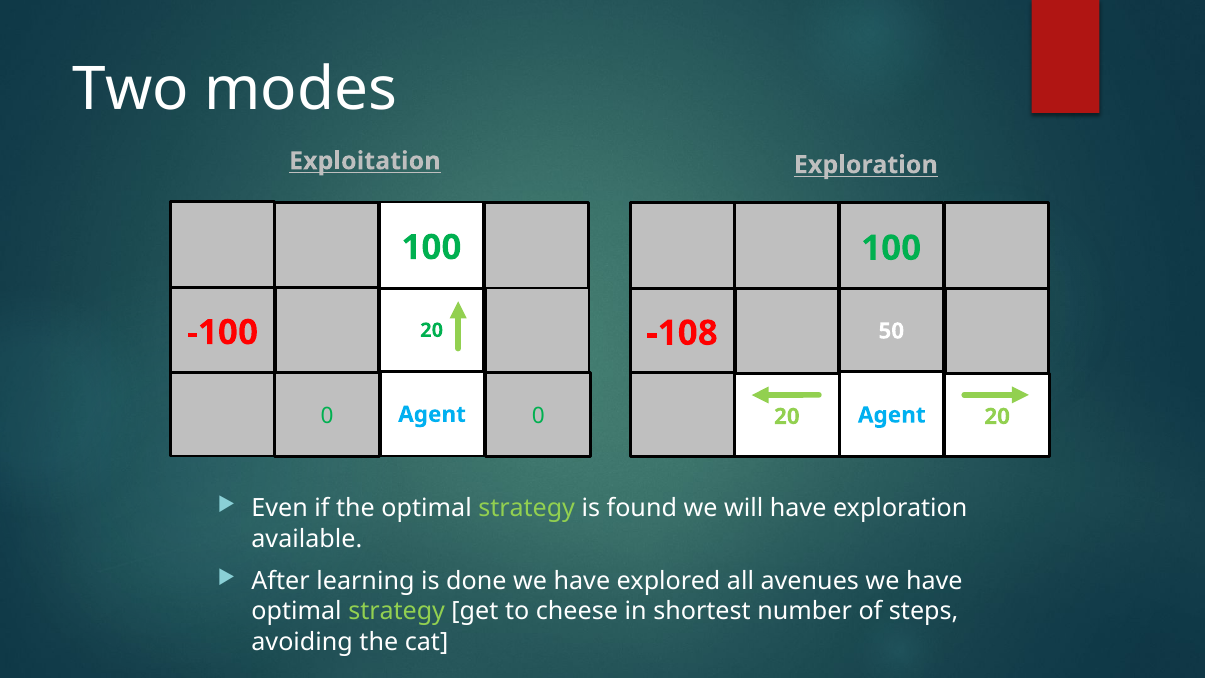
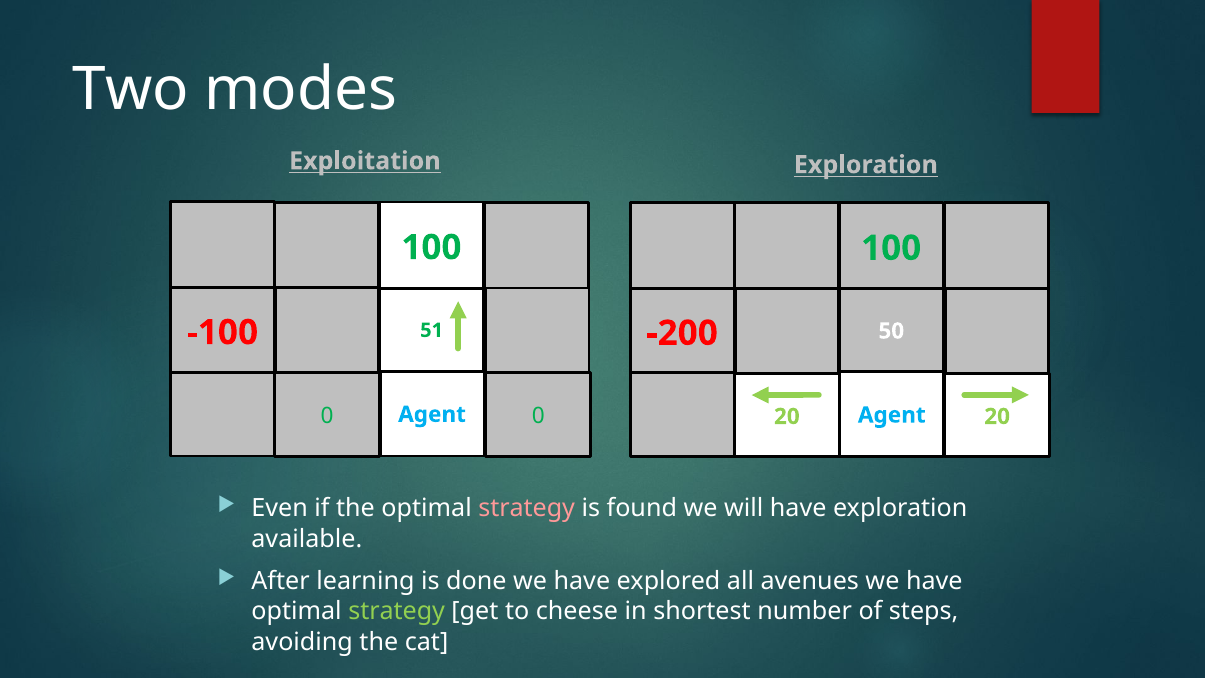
-100 20: 20 -> 51 (432, 330)
-108: -108 -> -200 (682, 333)
strategy colour: light green -> pink (527, 509)
